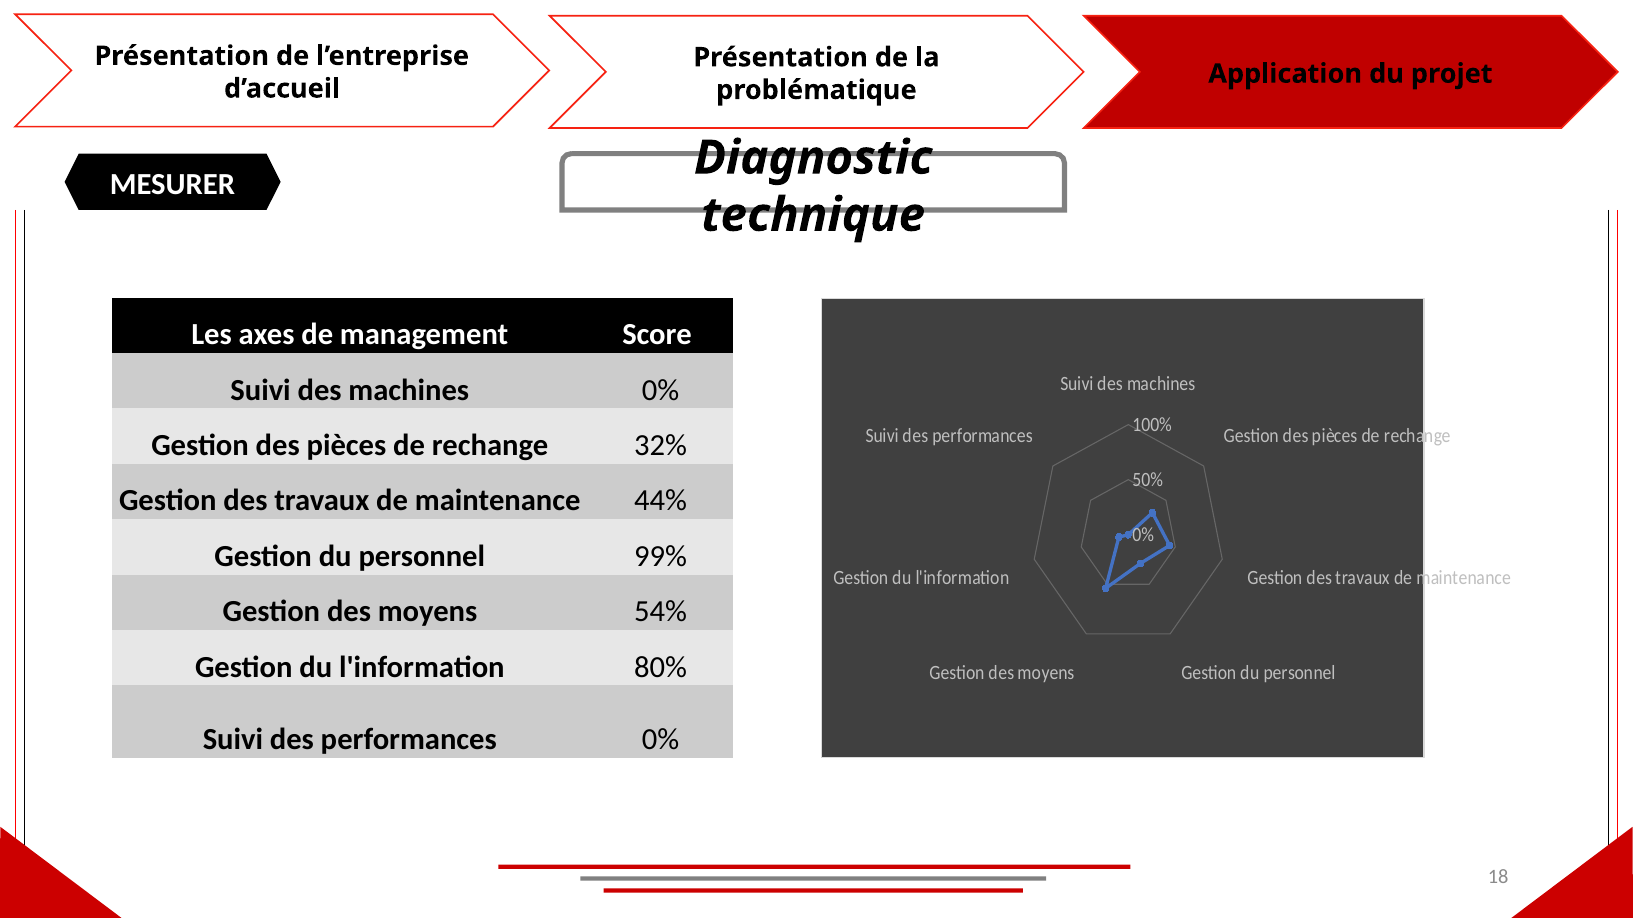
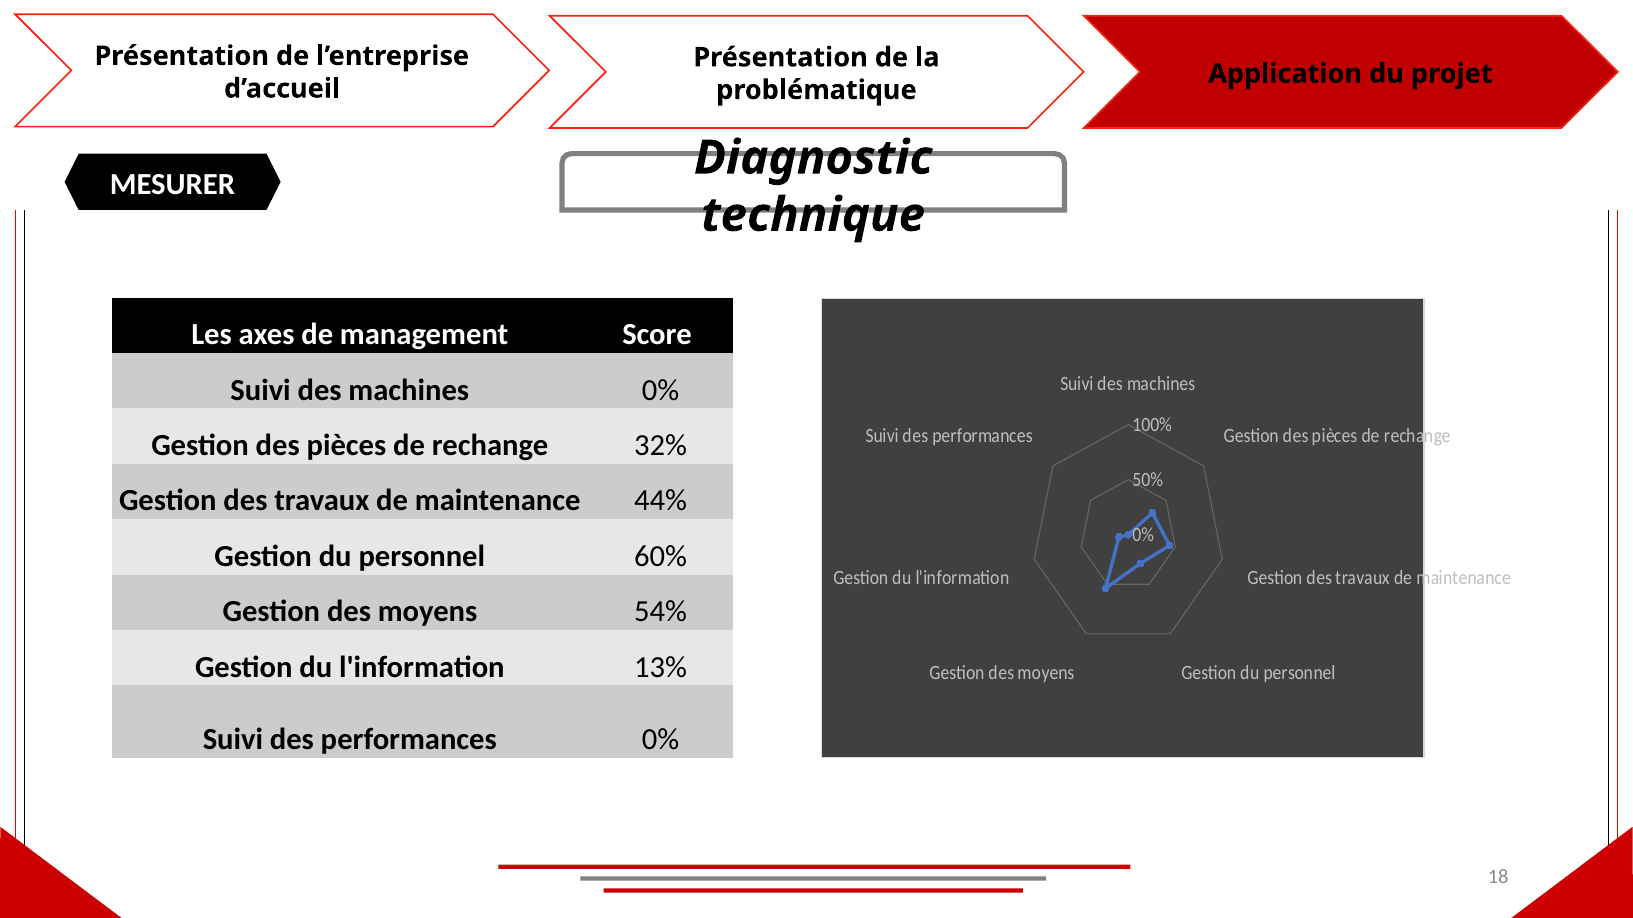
99%: 99% -> 60% (660, 557)
80%: 80% -> 13% (660, 668)
